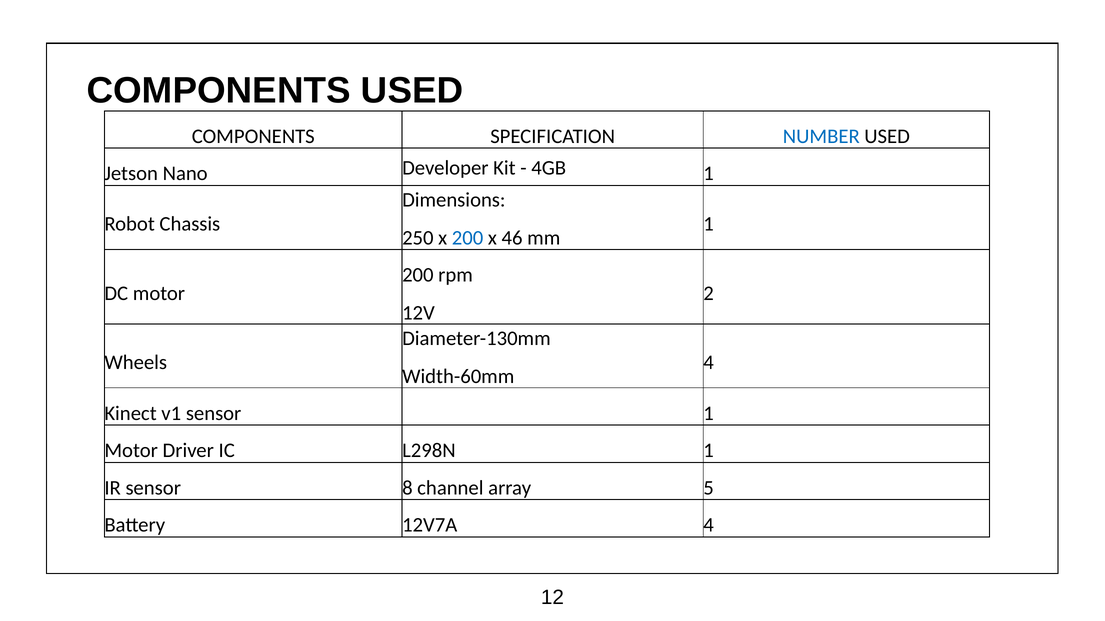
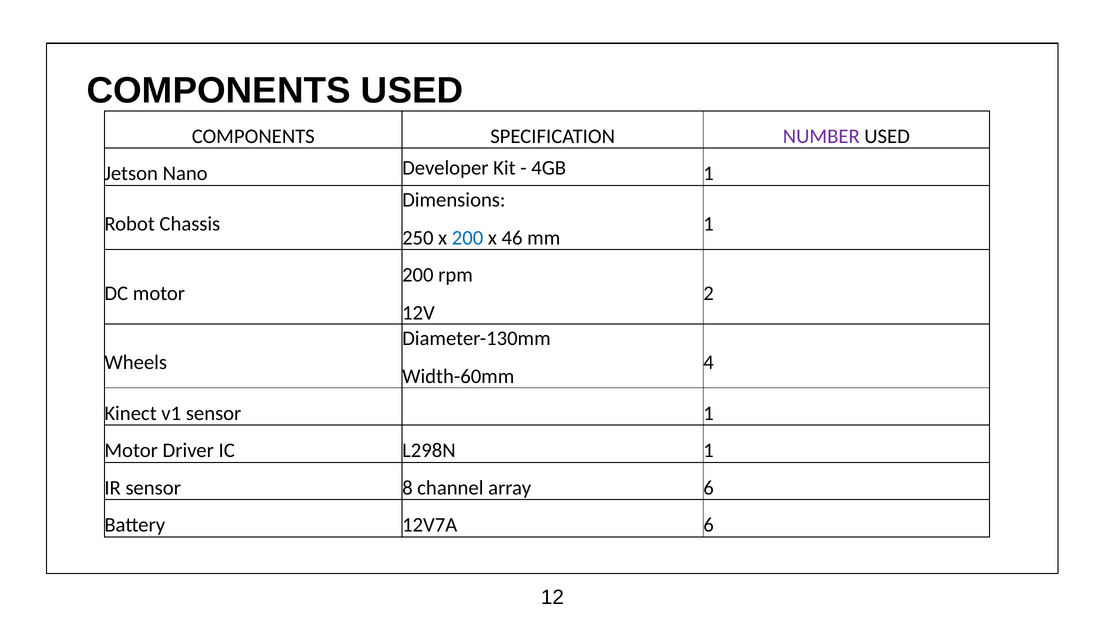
NUMBER colour: blue -> purple (821, 136)
array 5: 5 -> 6 (708, 488)
12V7A 4: 4 -> 6 (708, 526)
